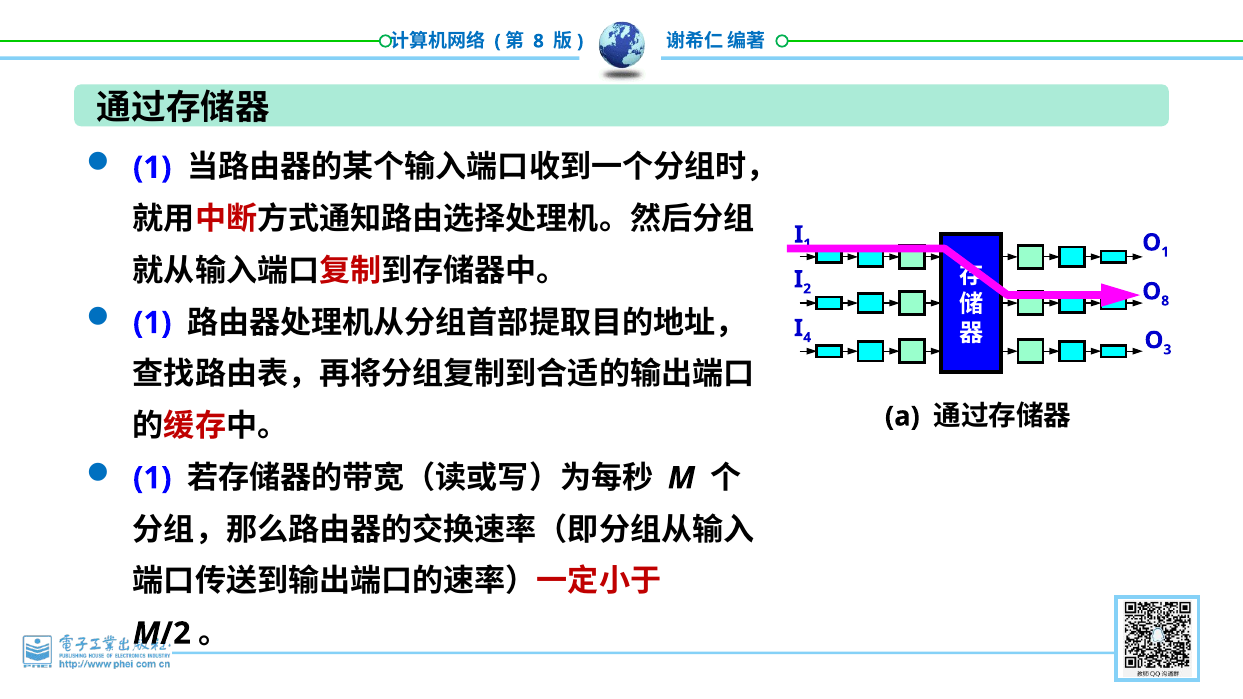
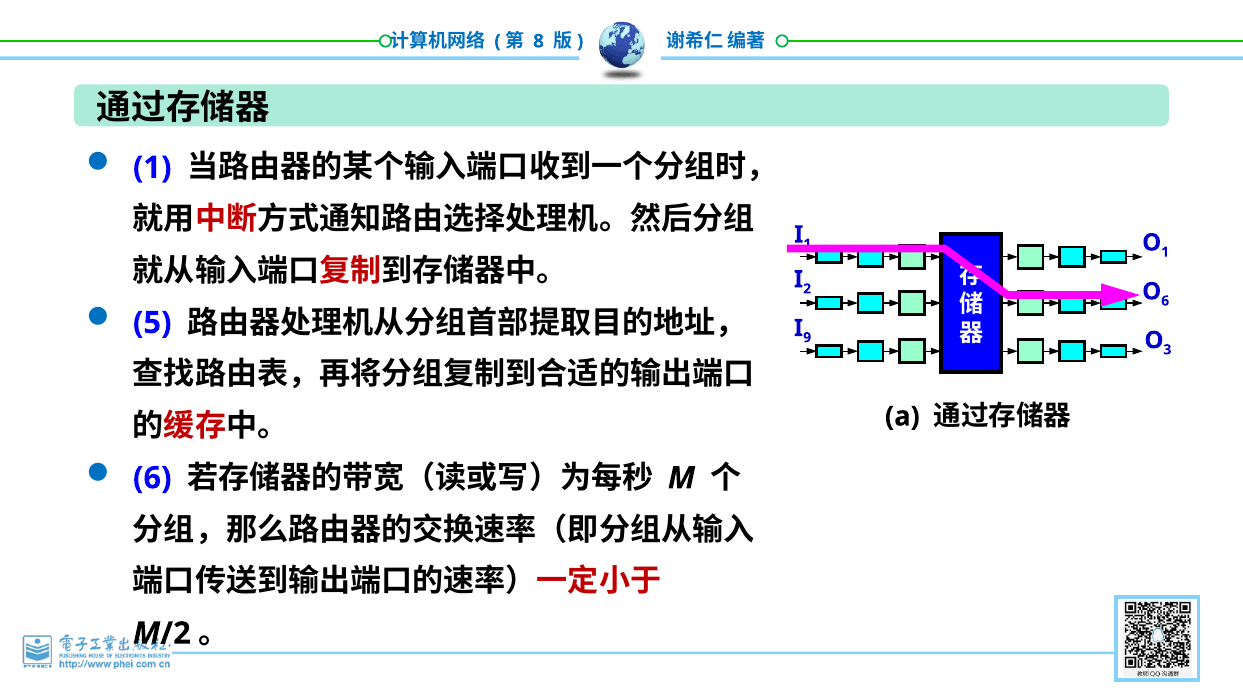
8: 8 -> 6 (1165, 301)
1: 1 -> 5 (152, 323)
4: 4 -> 9 (807, 338)
1: 1 -> 6 (152, 478)
